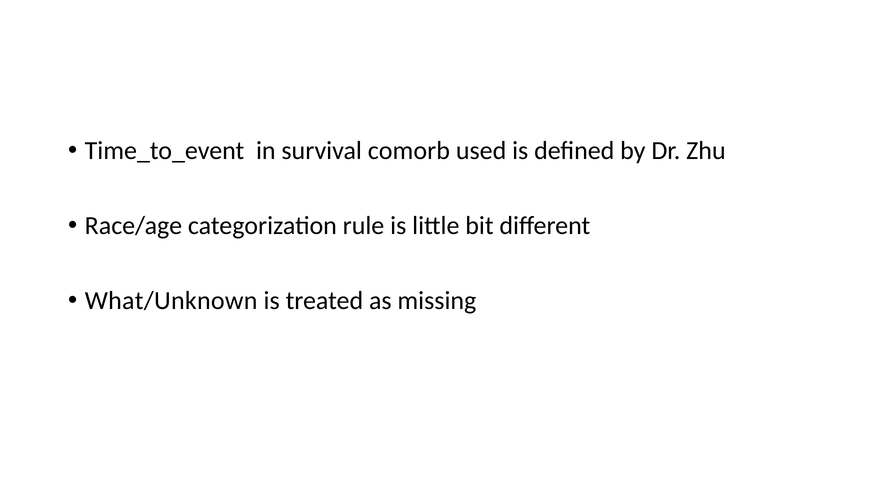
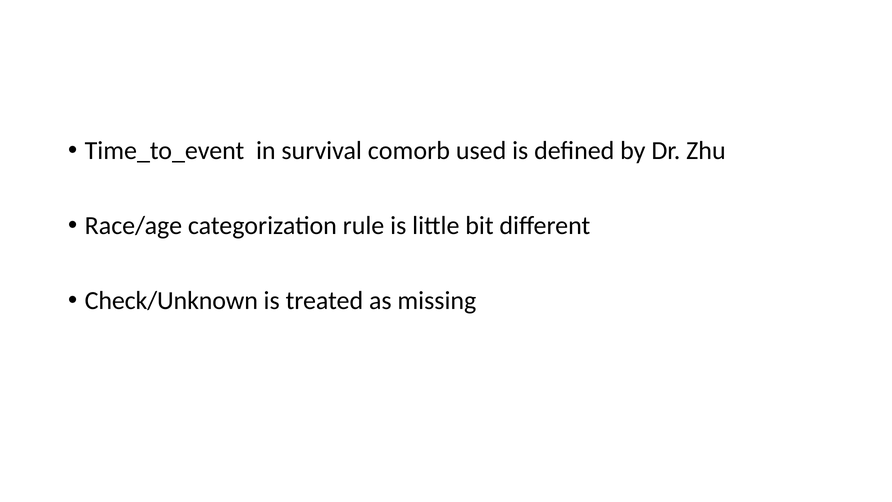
What/Unknown: What/Unknown -> Check/Unknown (171, 300)
